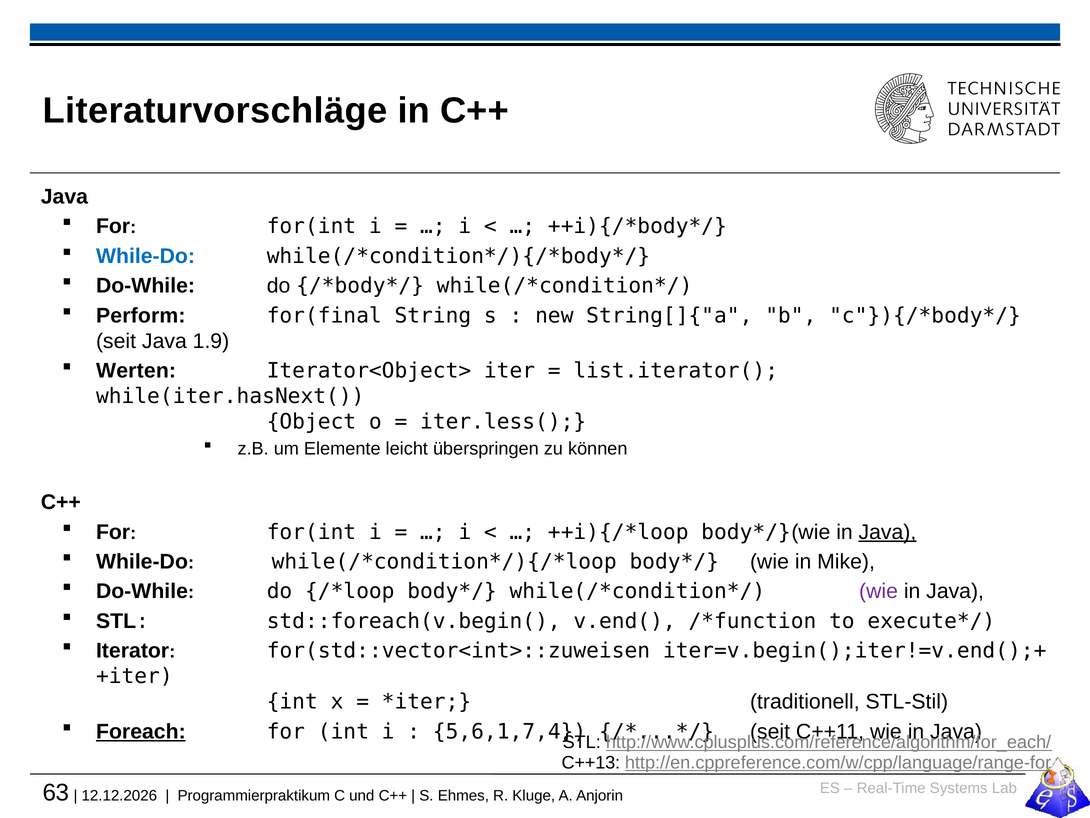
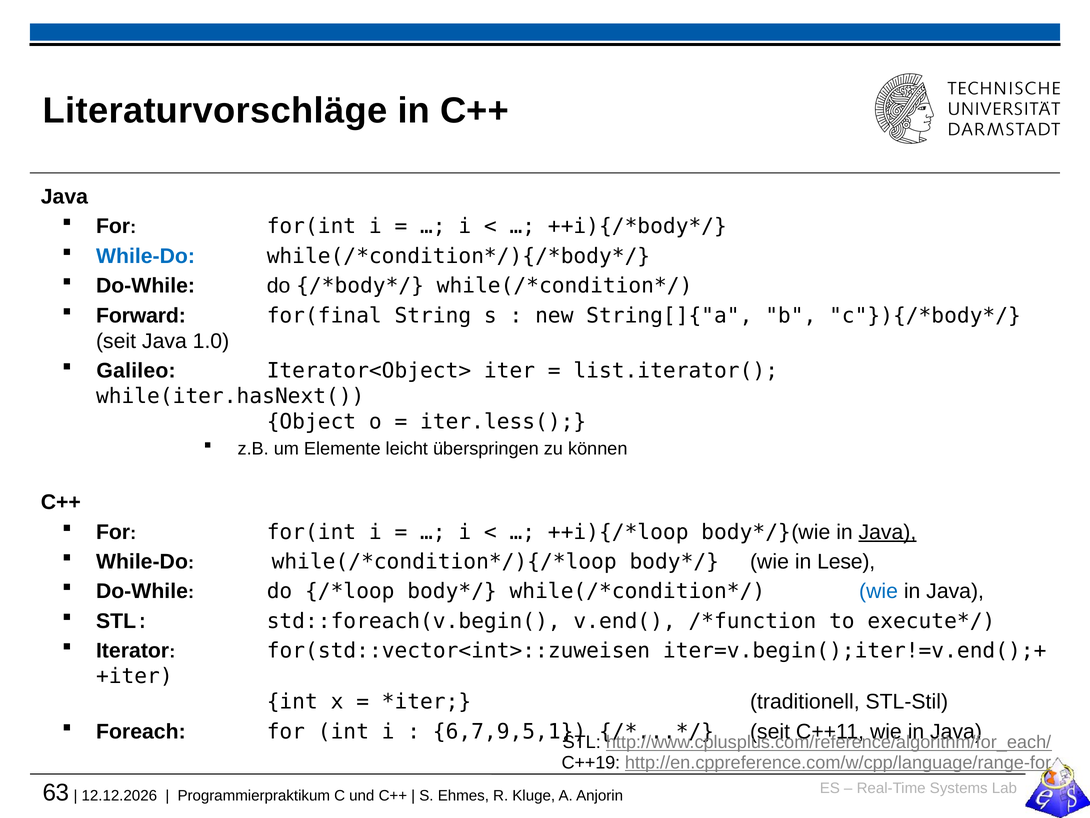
Perform: Perform -> Forward (141, 315)
1.9: 1.9 -> 1.0 (211, 341)
Werten: Werten -> Galileo (136, 371)
Mike: Mike -> Lese (846, 561)
wie colour: purple -> blue (879, 591)
Foreach underline: present -> none (141, 731)
5,6,1,7,4: 5,6,1,7,4 -> 6,7,9,5,1 (510, 731)
C++13: C++13 -> C++19 (591, 762)
